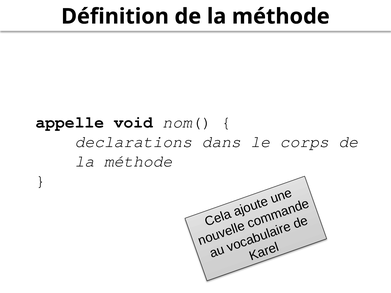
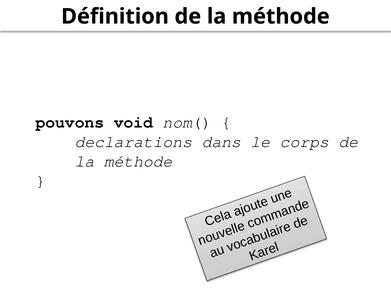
appelle: appelle -> pouvons (70, 122)
